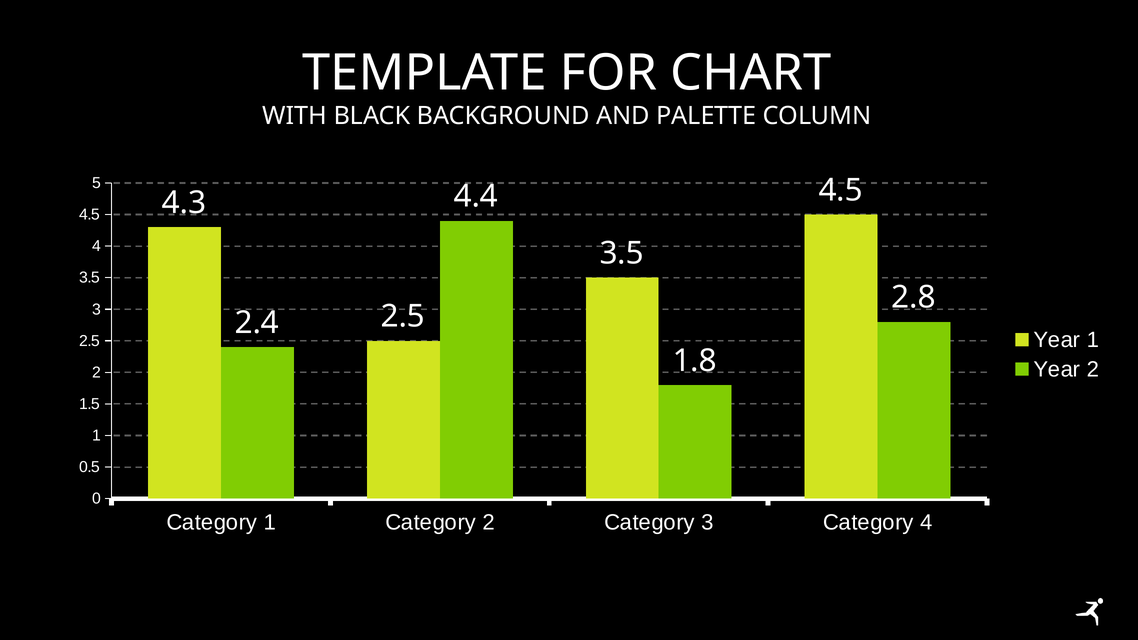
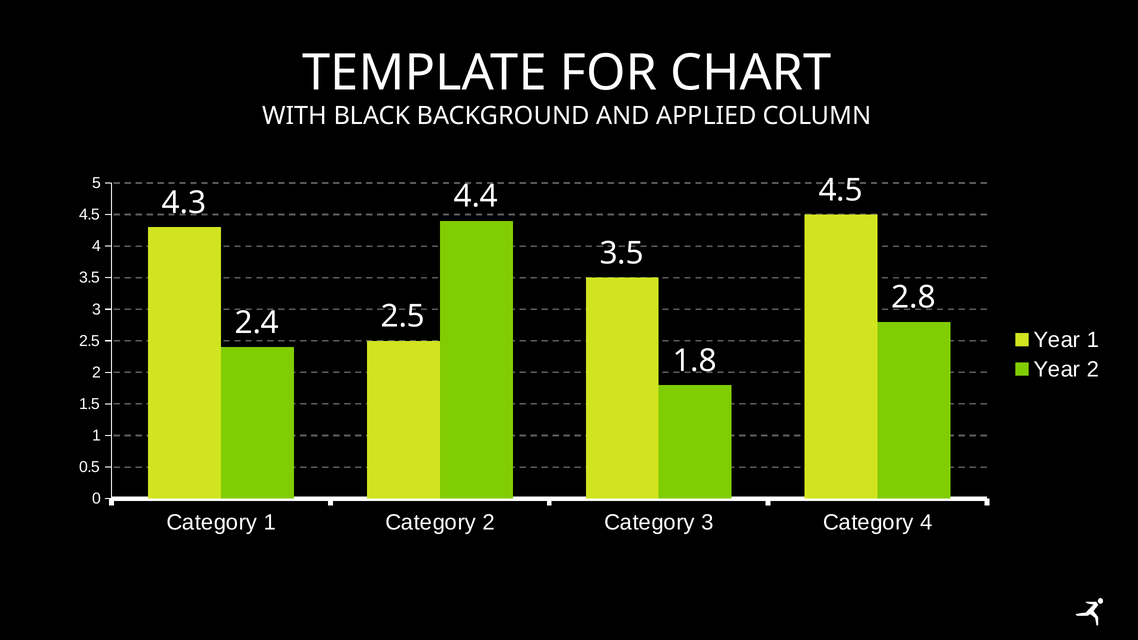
PALETTE: PALETTE -> APPLIED (706, 116)
